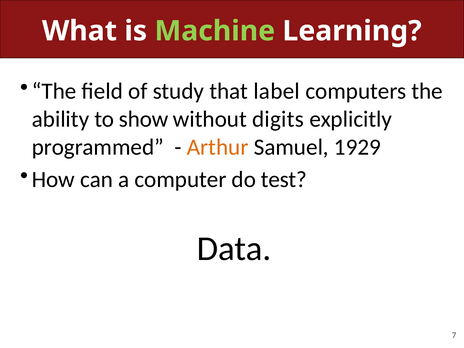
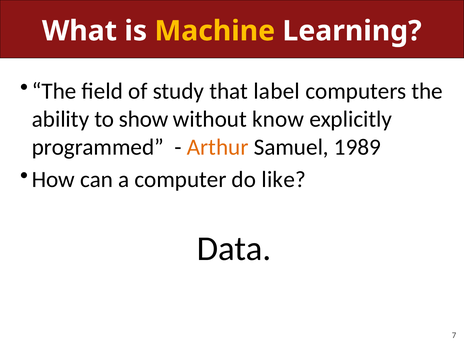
Machine colour: light green -> yellow (215, 31)
digits: digits -> know (278, 119)
1929: 1929 -> 1989 (357, 147)
test: test -> like (284, 179)
